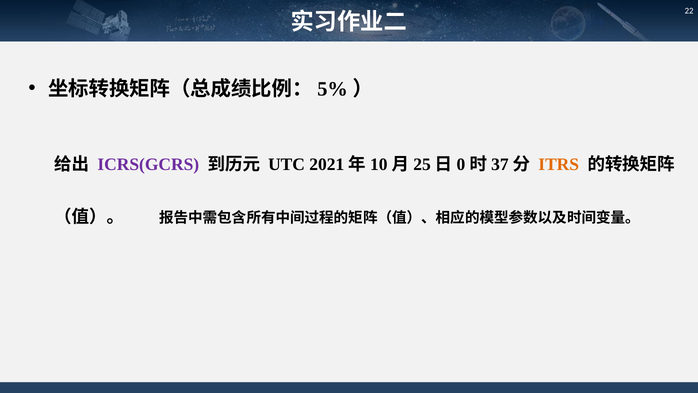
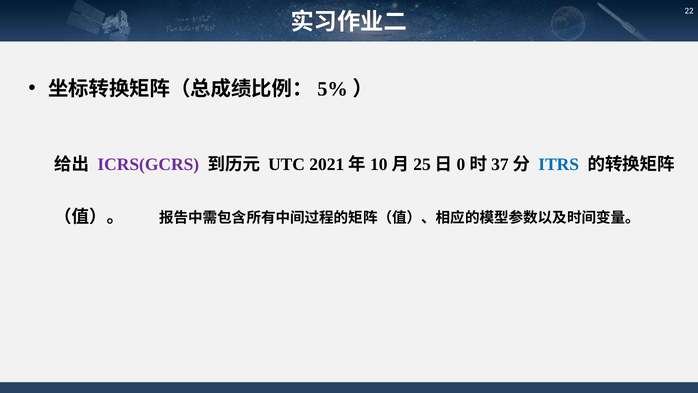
ITRS colour: orange -> blue (559, 164)
